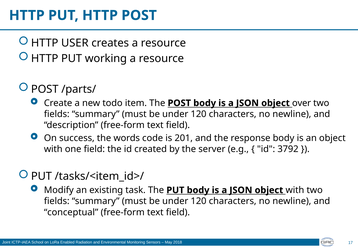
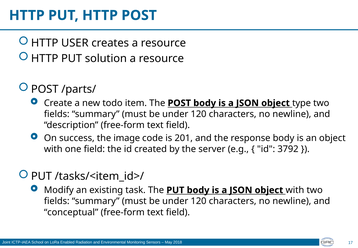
working: working -> solution (106, 58)
over: over -> type (302, 103)
words: words -> image (127, 138)
